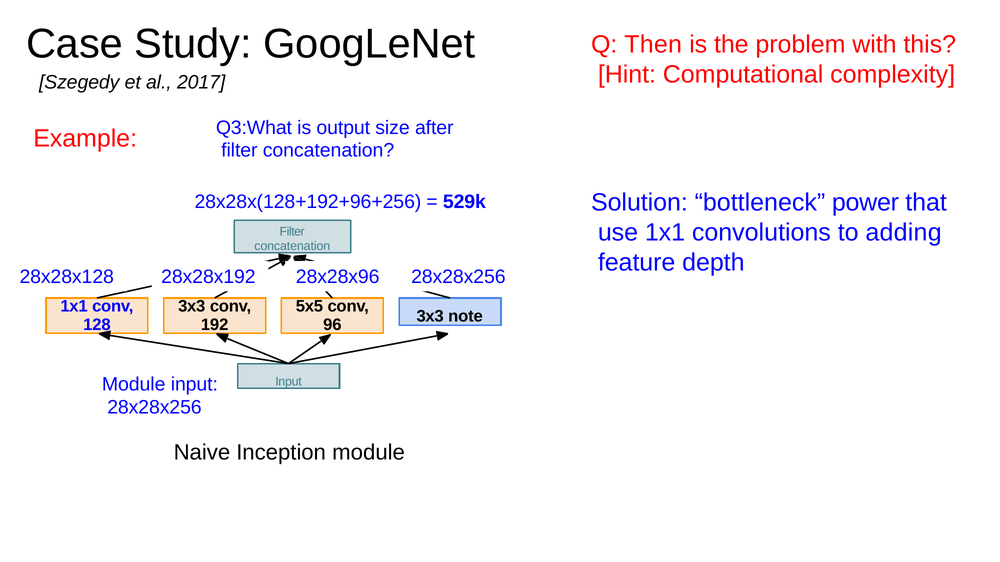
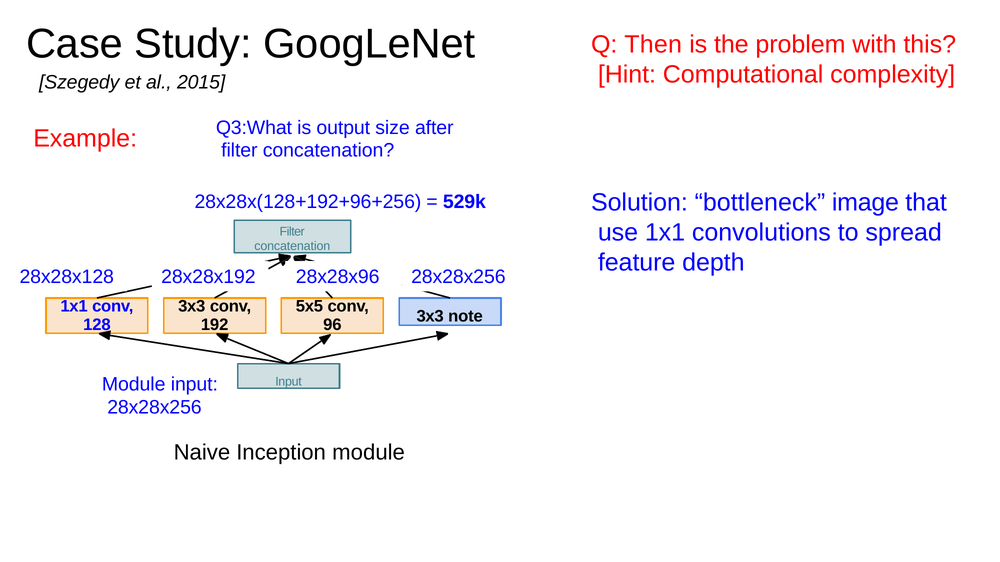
al 2017: 2017 -> 2015 (201, 83)
power: power -> image (865, 203)
adding: adding -> spread (904, 233)
